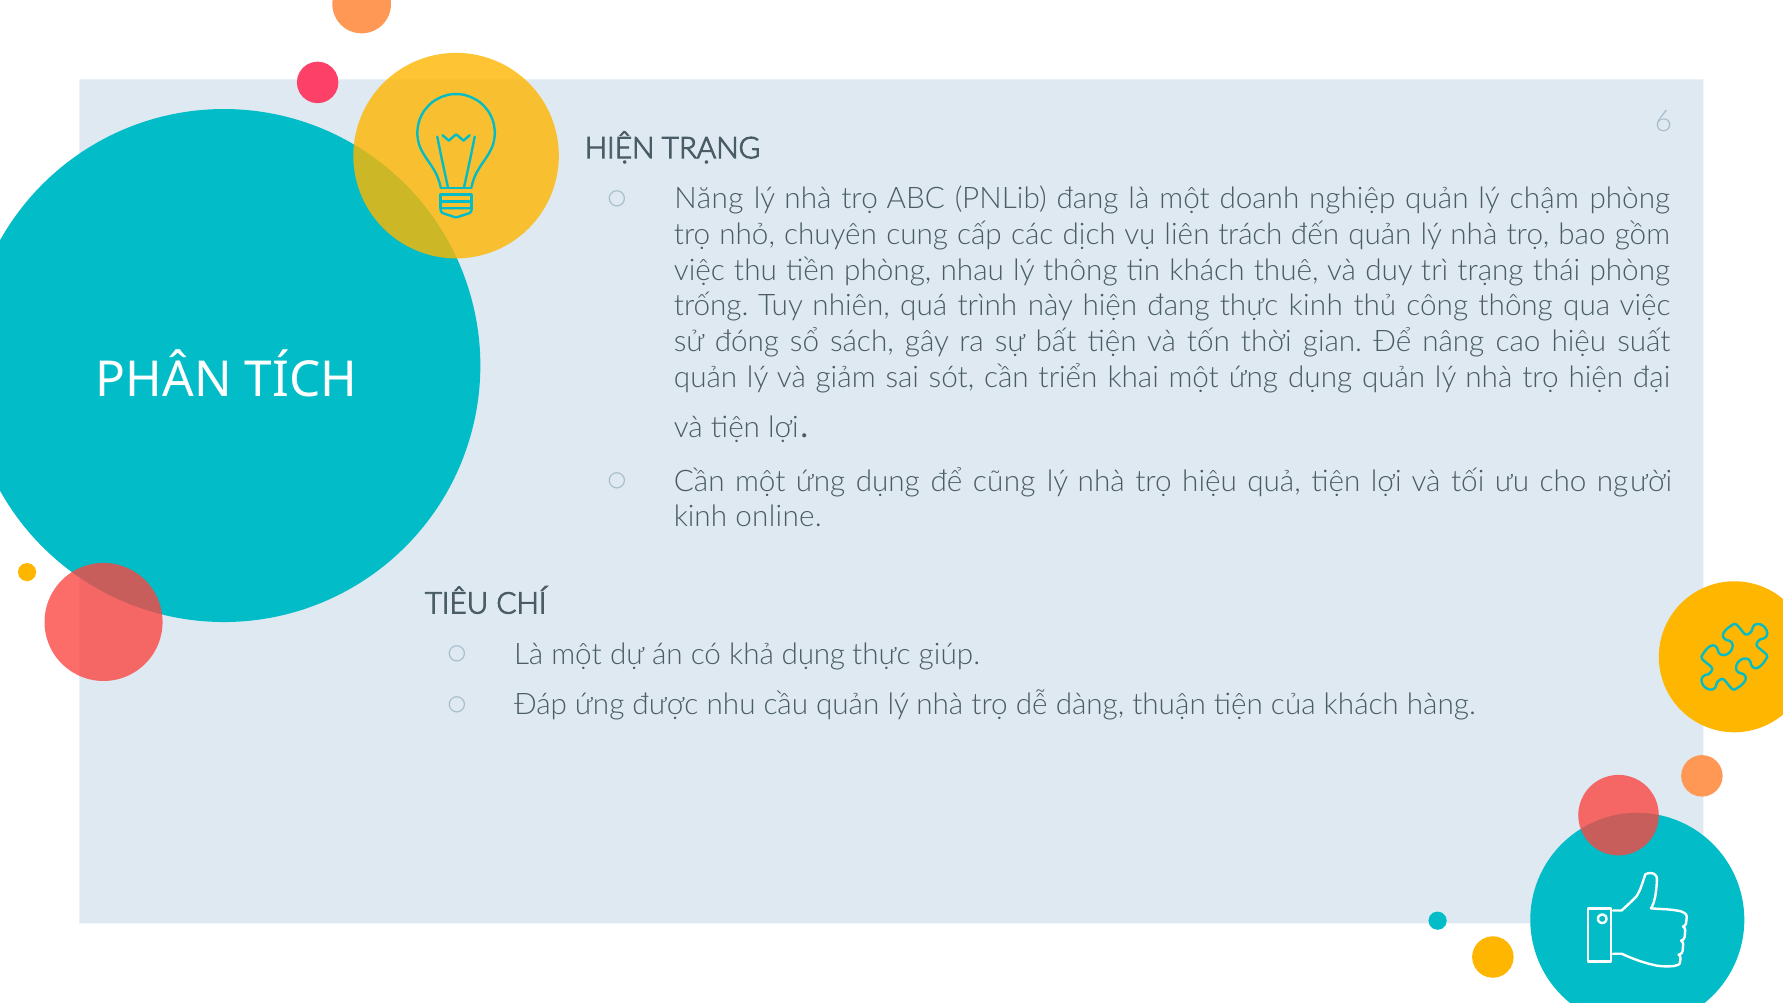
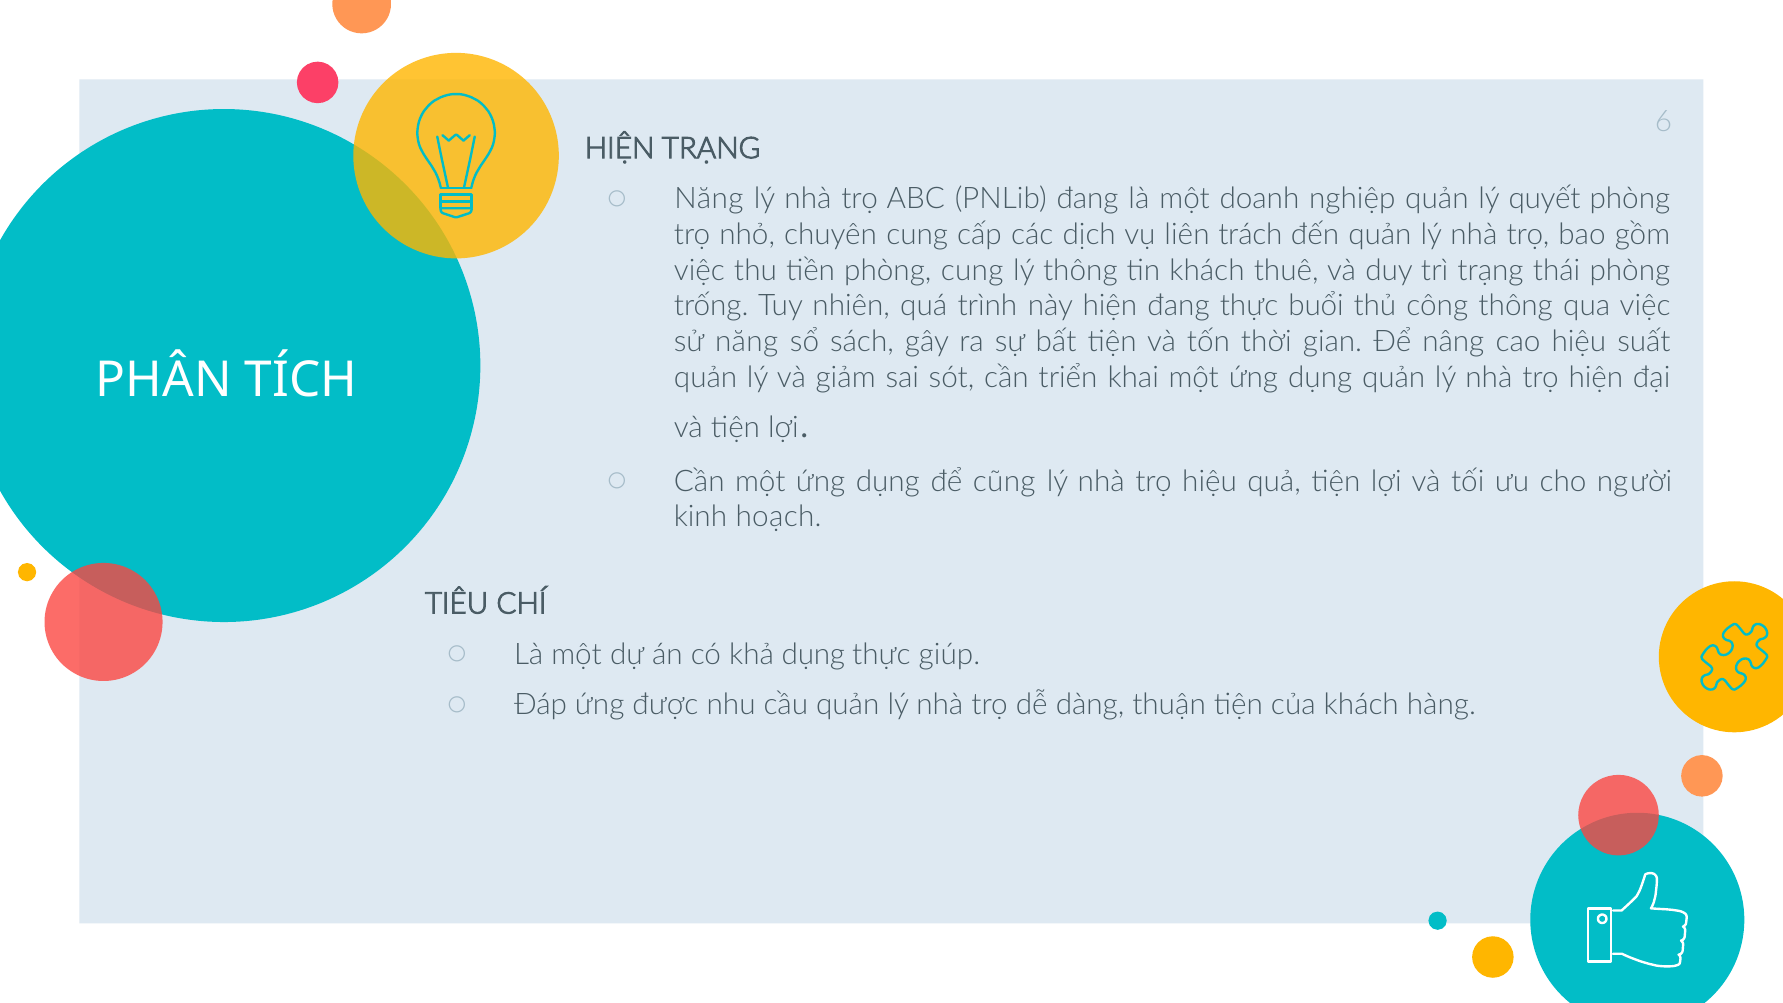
chậm: chậm -> quyết (1545, 199)
phòng nhau: nhau -> cung (972, 270)
thực kinh: kinh -> buổi (1316, 306)
sử đóng: đóng -> năng (747, 342)
online: online -> hoạch (779, 517)
